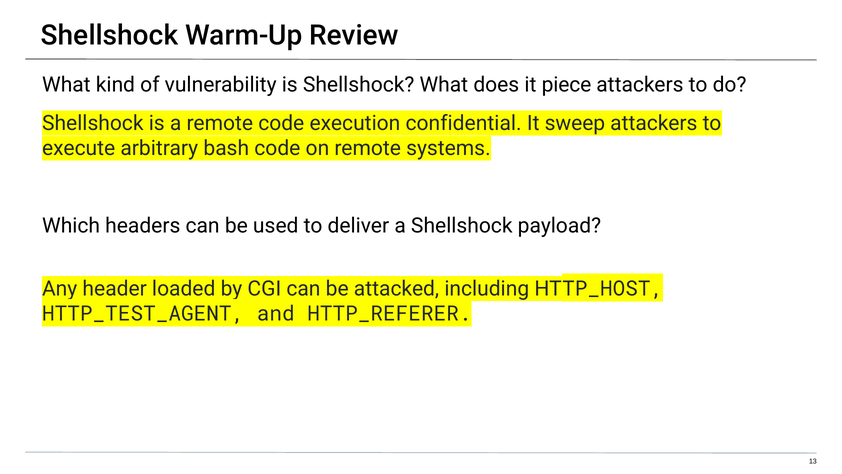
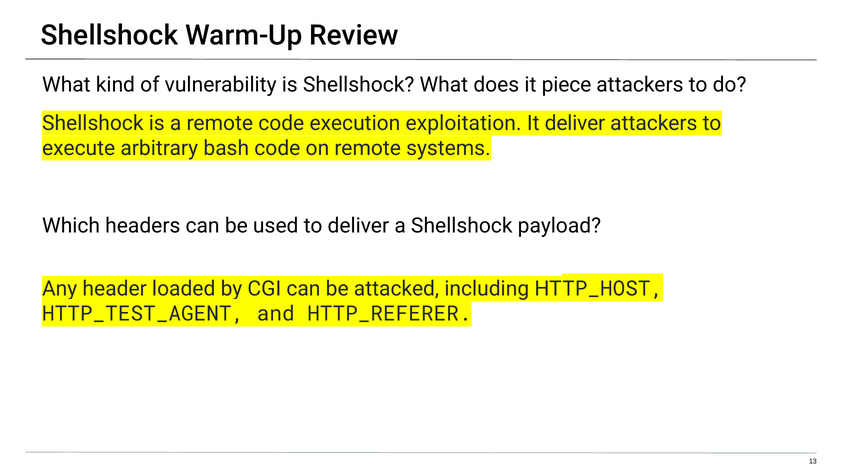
confidential: confidential -> exploitation (464, 123)
It sweep: sweep -> deliver (575, 123)
